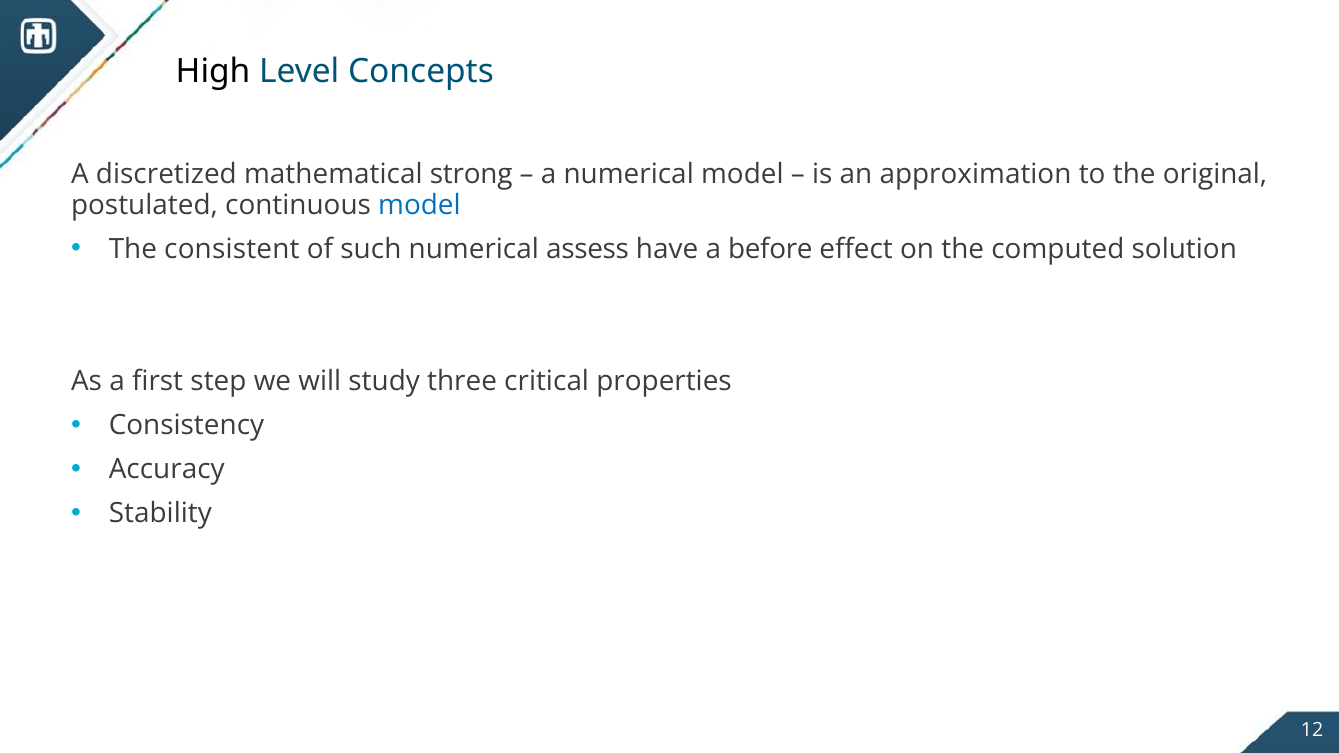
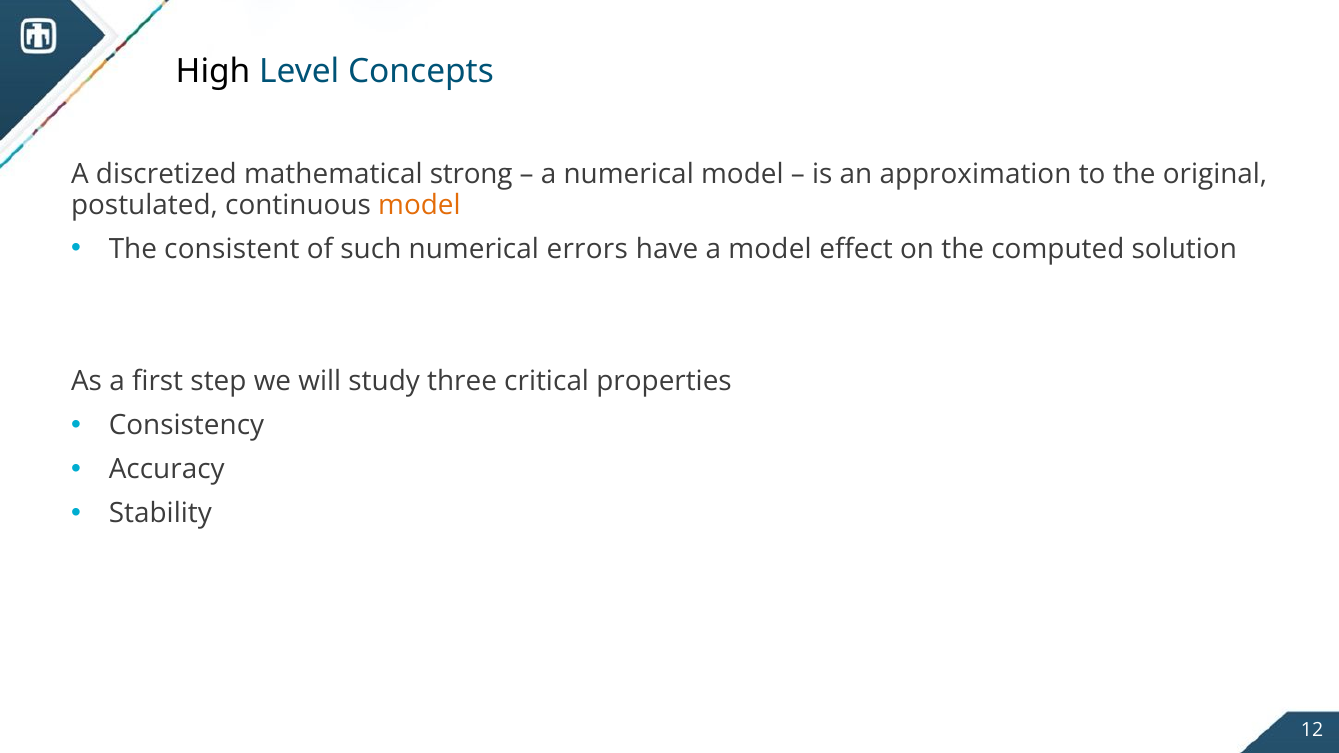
model colour: blue -> orange (419, 205)
assess: assess -> errors (587, 249)
a before: before -> model (770, 249)
